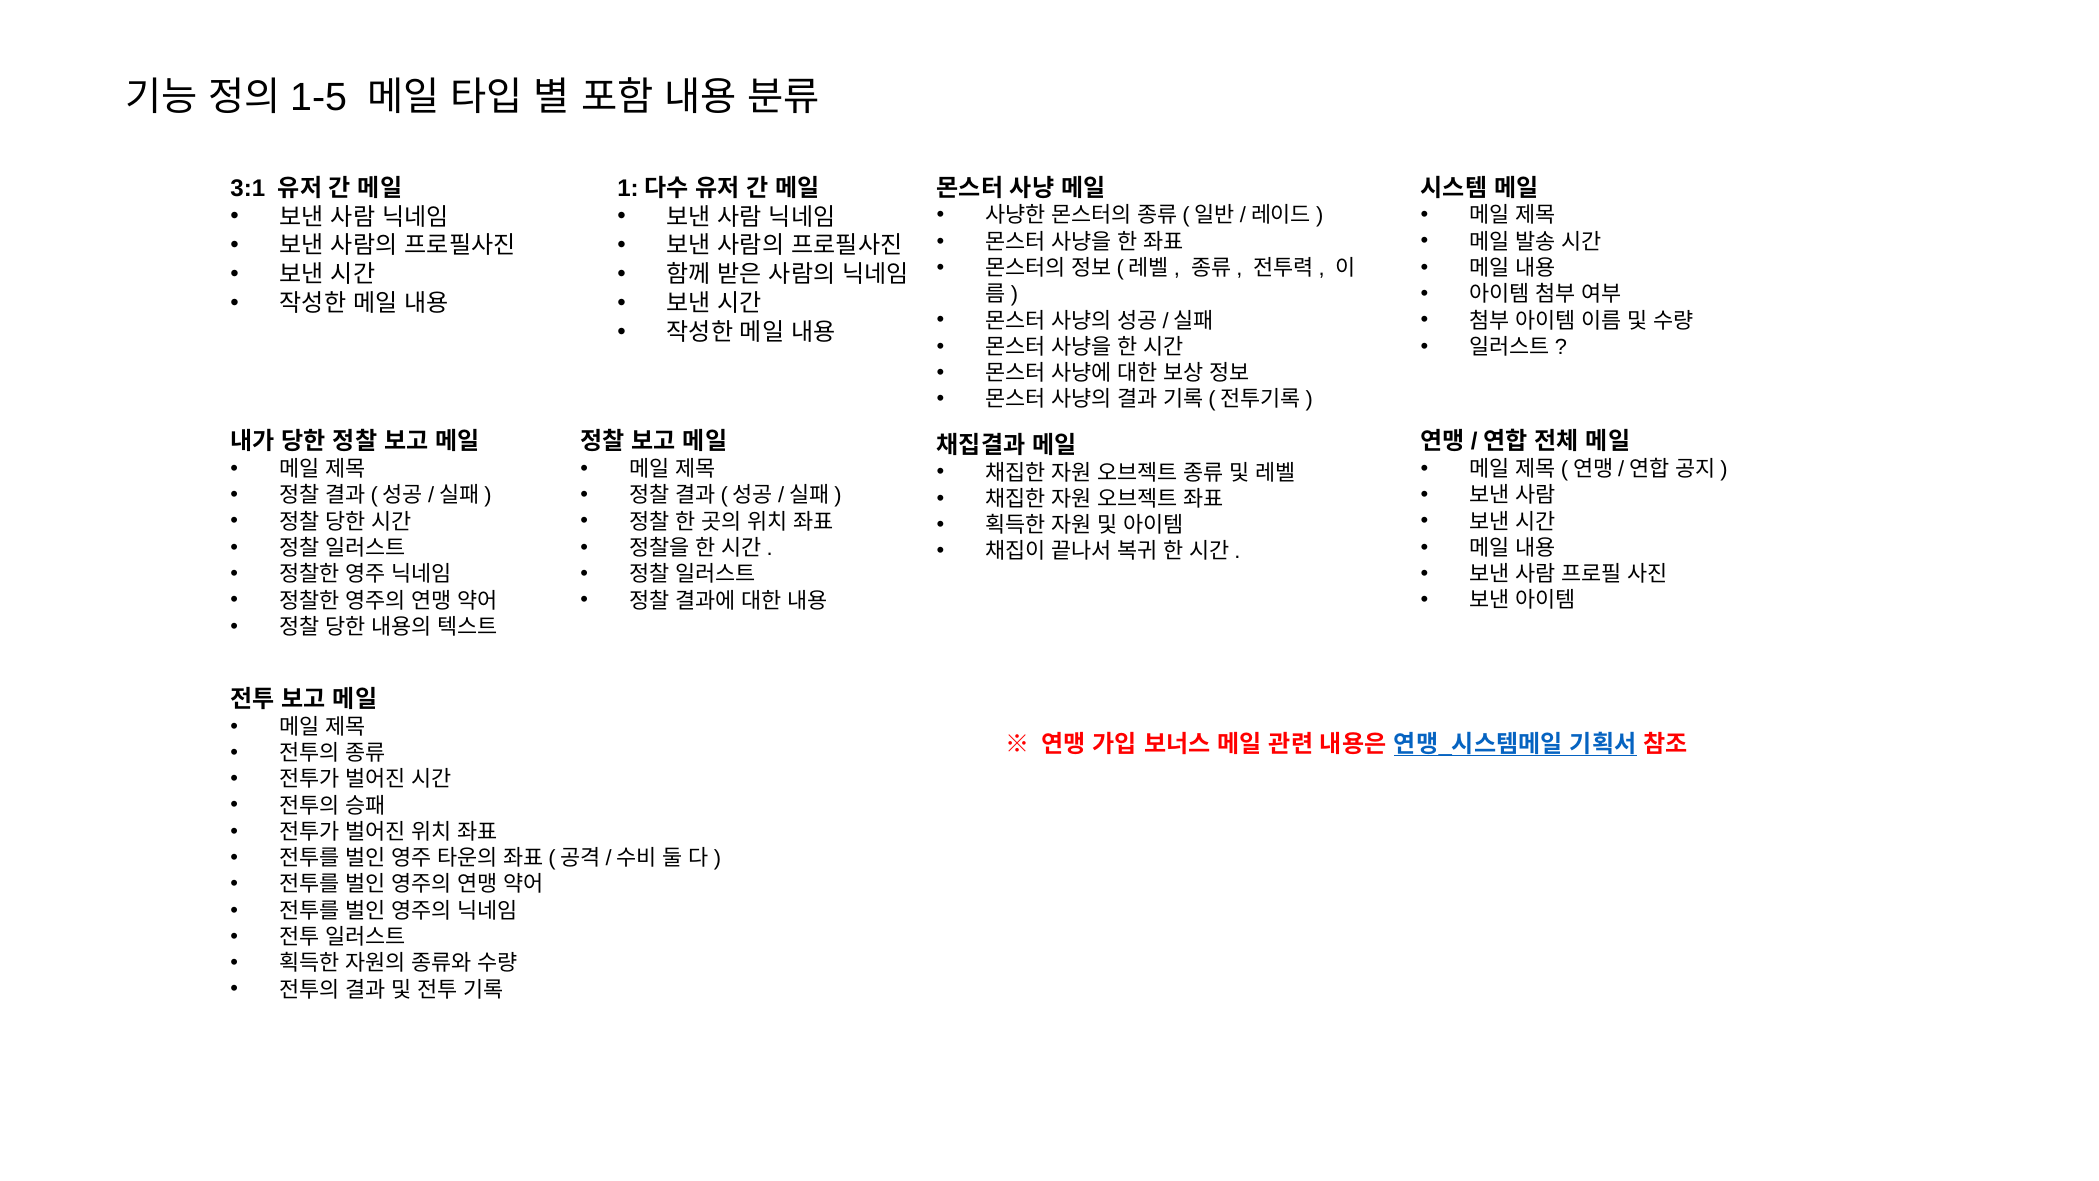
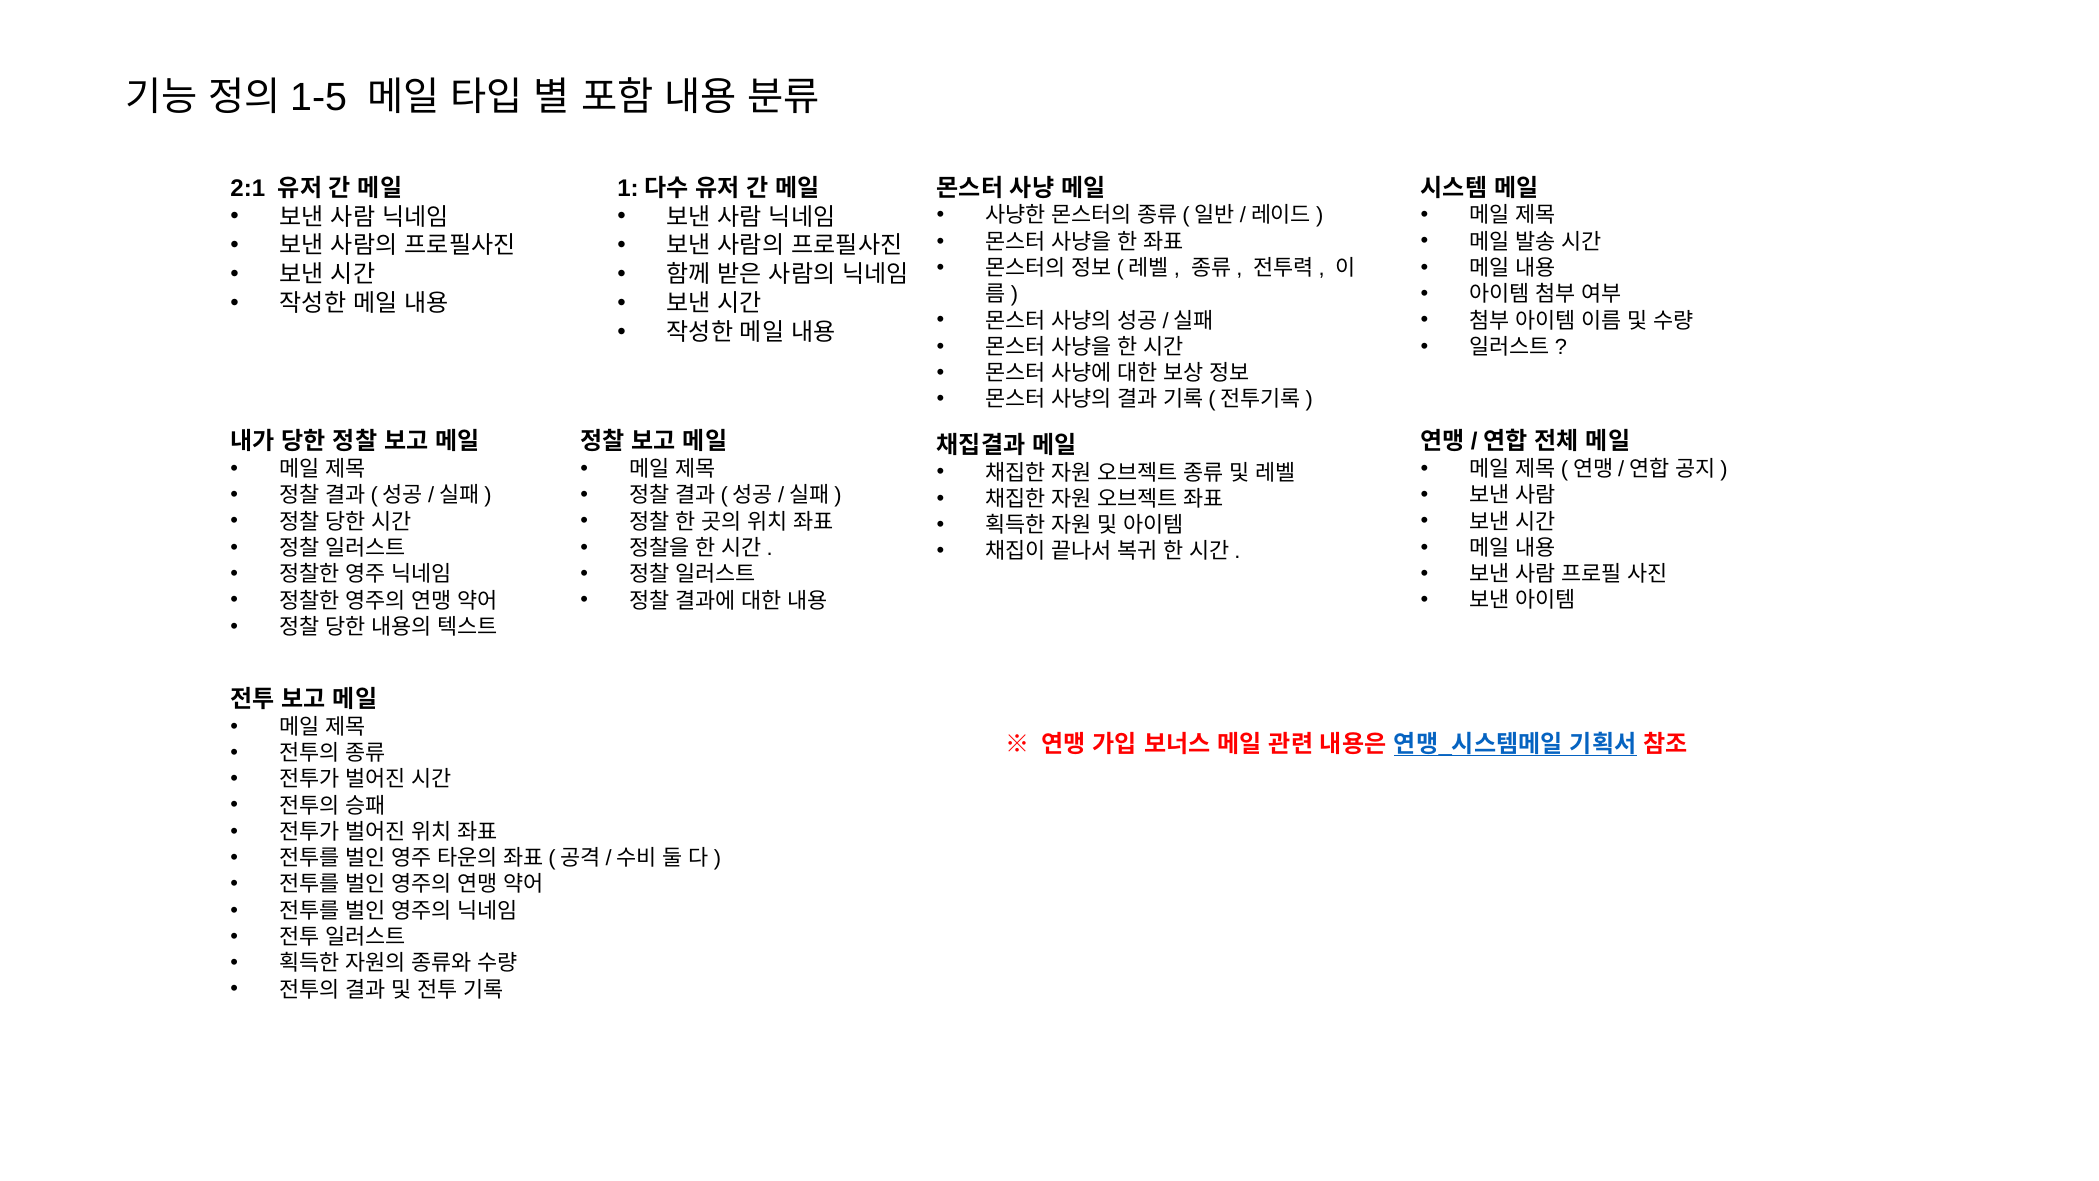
3:1: 3:1 -> 2:1 (248, 188)
